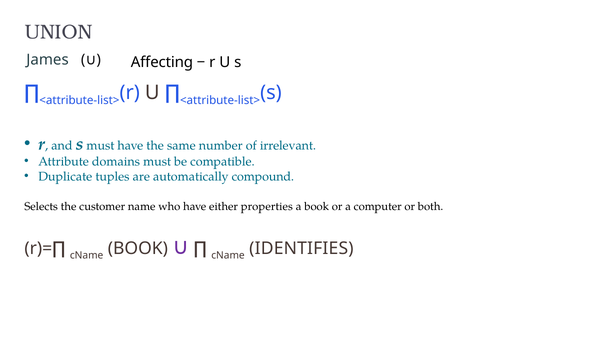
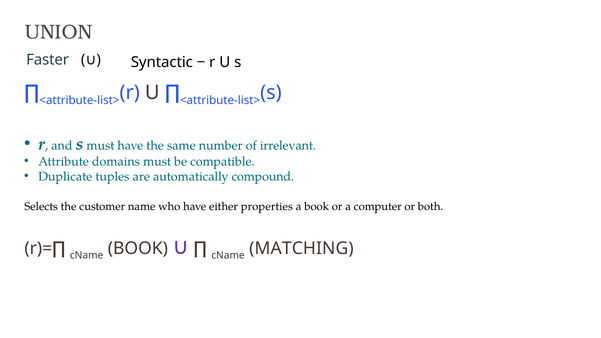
Affecting: Affecting -> Syntactic (162, 62)
James: James -> Faster (48, 60)
IDENTIFIES: IDENTIFIES -> MATCHING (301, 249)
